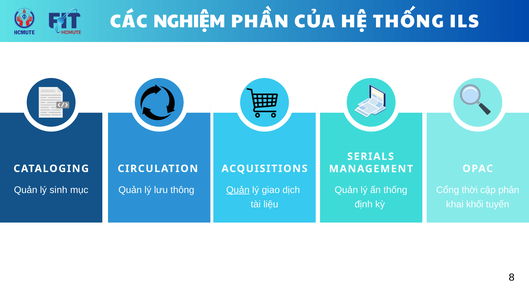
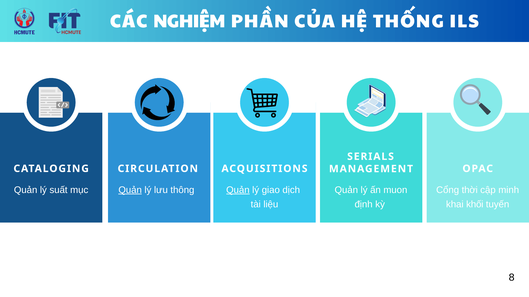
sinh: sinh -> suất (59, 190)
Quản underline: none -> present (130, 190)
ấn thống: thống -> muon (395, 190)
phản: phản -> minh (509, 190)
